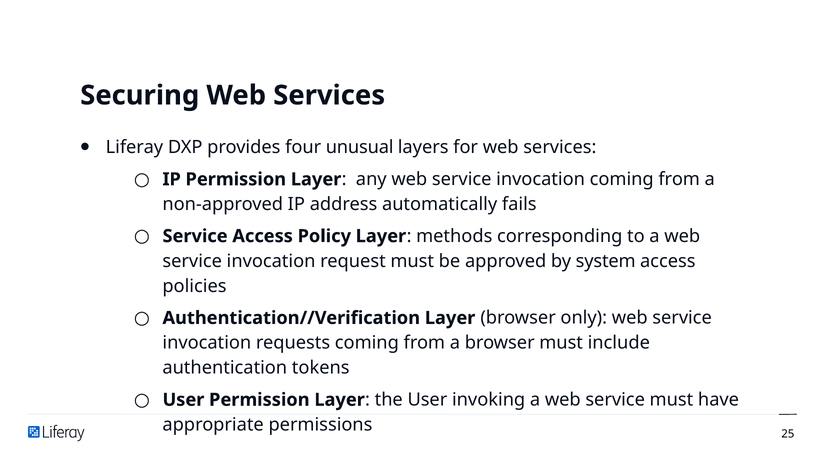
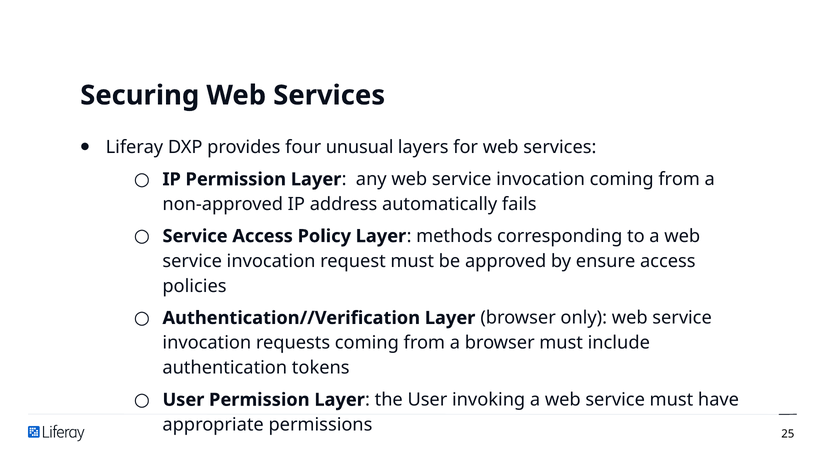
system: system -> ensure (606, 261)
